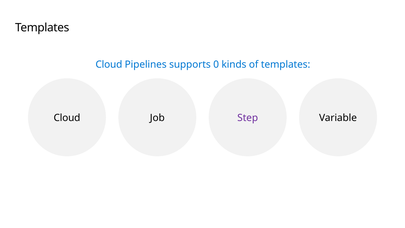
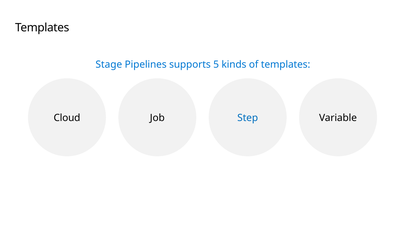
Cloud: Cloud -> Stage (109, 64)
0: 0 -> 5 (216, 64)
Step colour: purple -> blue (248, 118)
